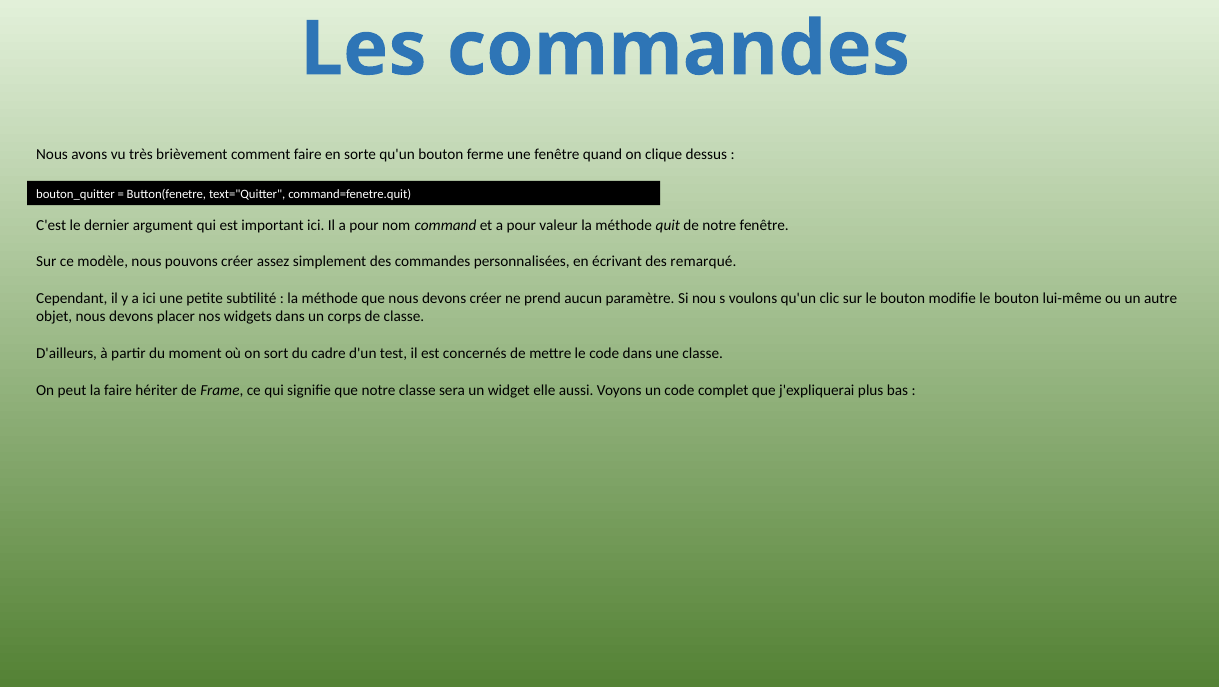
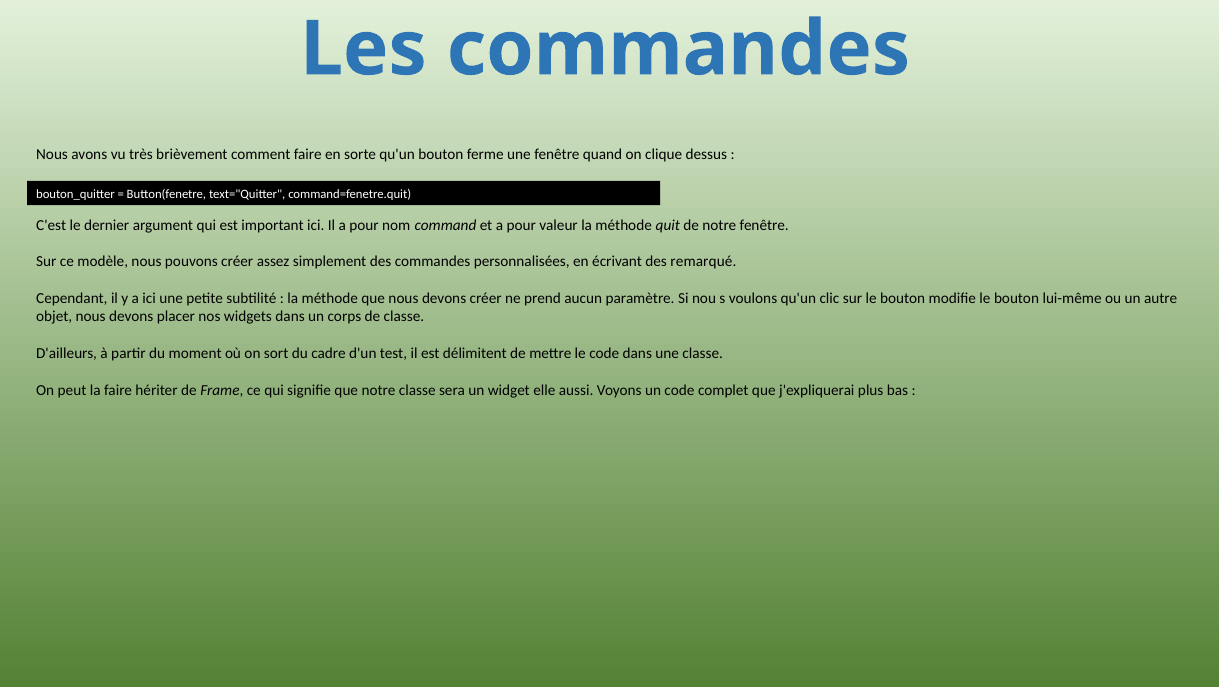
concernés: concernés -> délimitent (475, 354)
